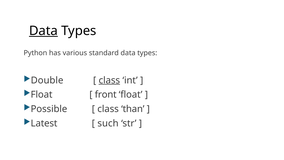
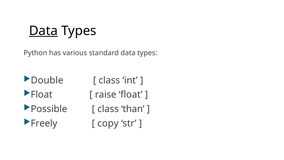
class underline: present -> none (109, 80)
front: front -> raise (106, 94)
Latest: Latest -> Freely (44, 123)
such: such -> copy (108, 123)
